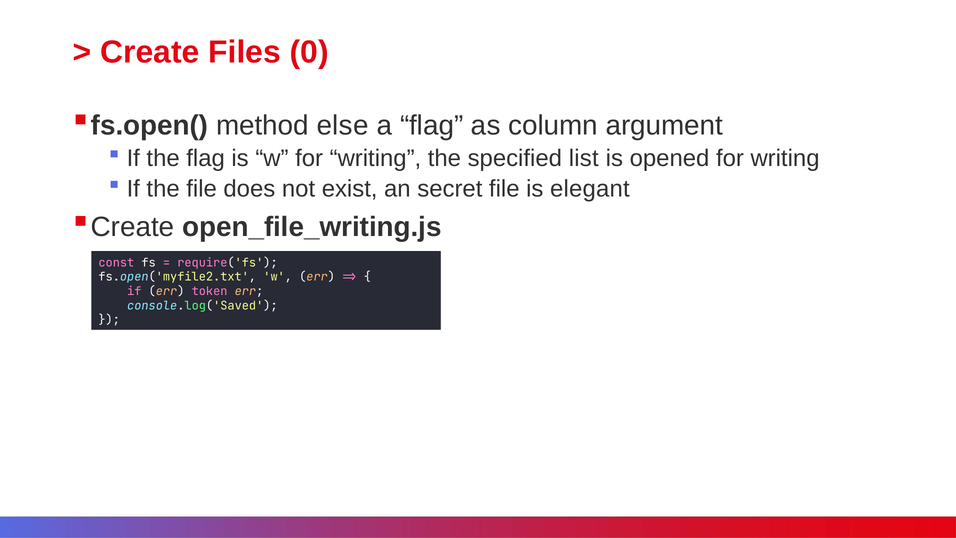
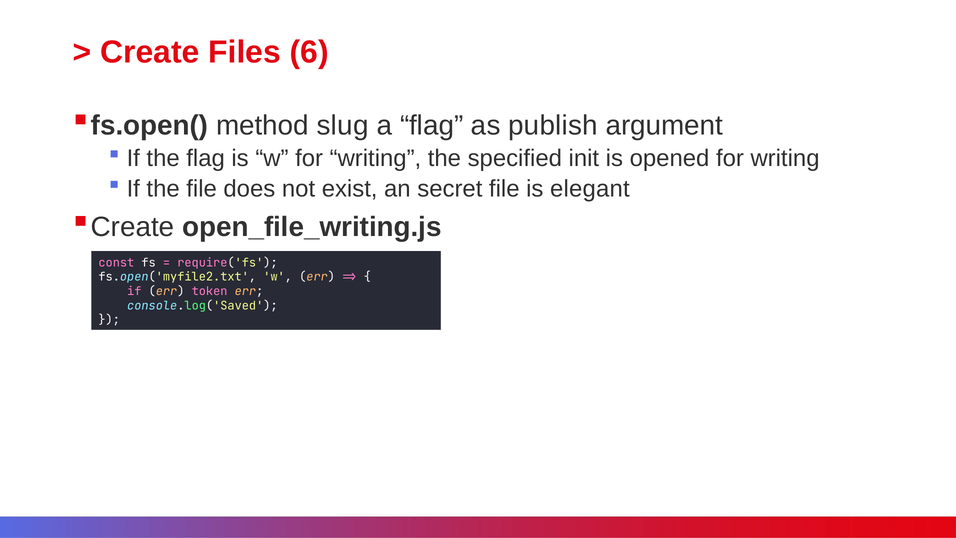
0: 0 -> 6 (309, 52)
else: else -> slug (343, 125)
column: column -> publish (553, 125)
list: list -> init (584, 158)
